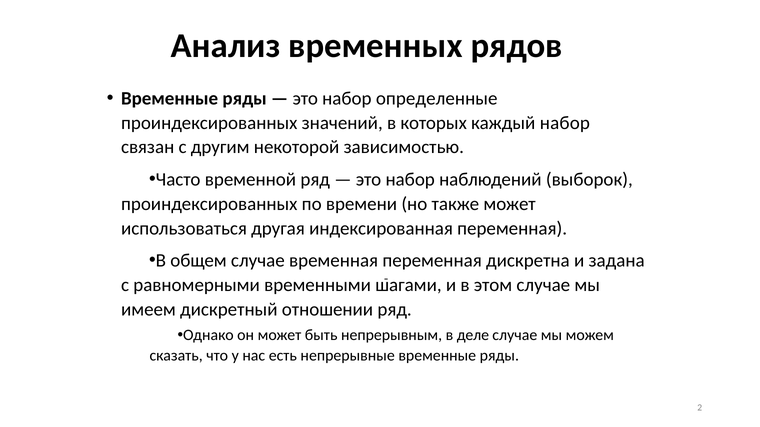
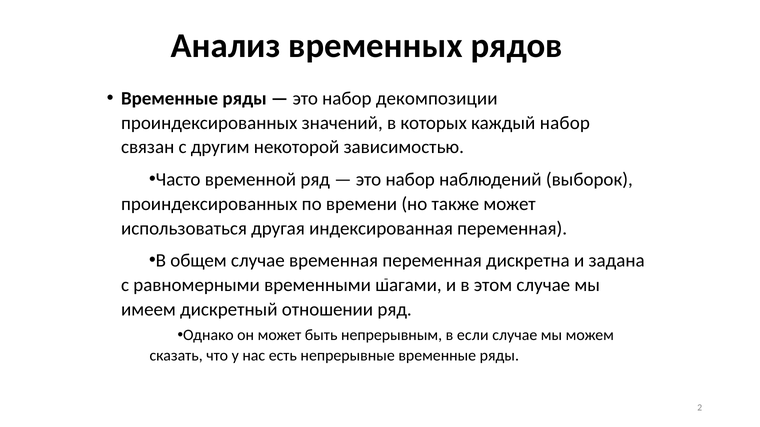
определенные: определенные -> декомпозиции (437, 99)
деле: деле -> если (473, 336)
